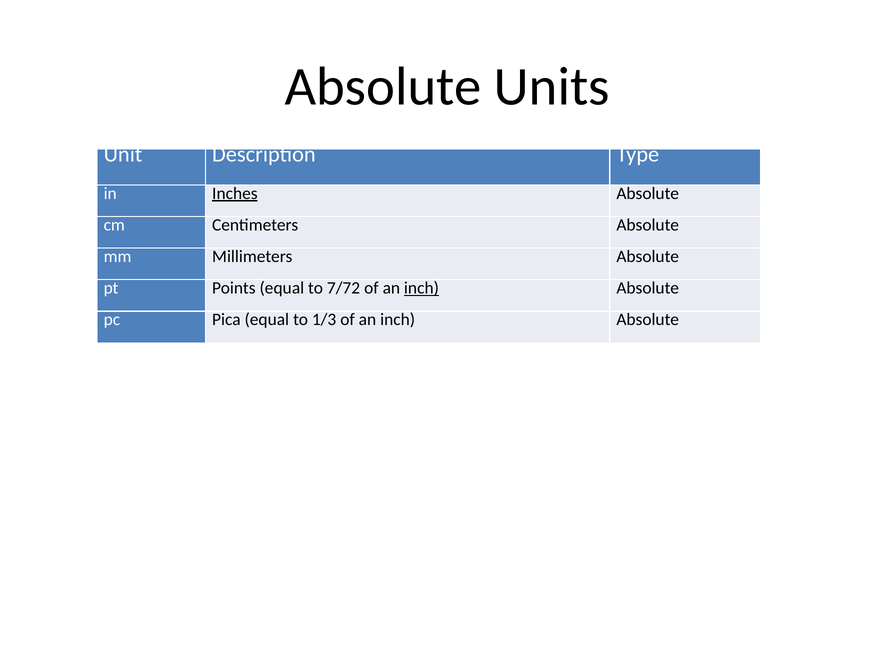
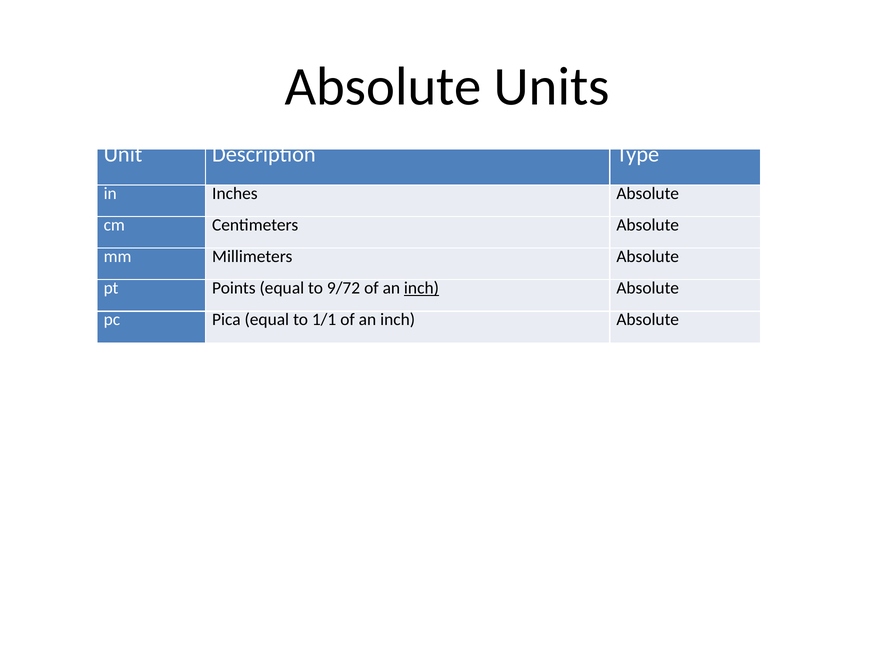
Inches underline: present -> none (235, 193)
7/72: 7/72 -> 9/72 (344, 288)
1/3: 1/3 -> 1/1 (324, 320)
